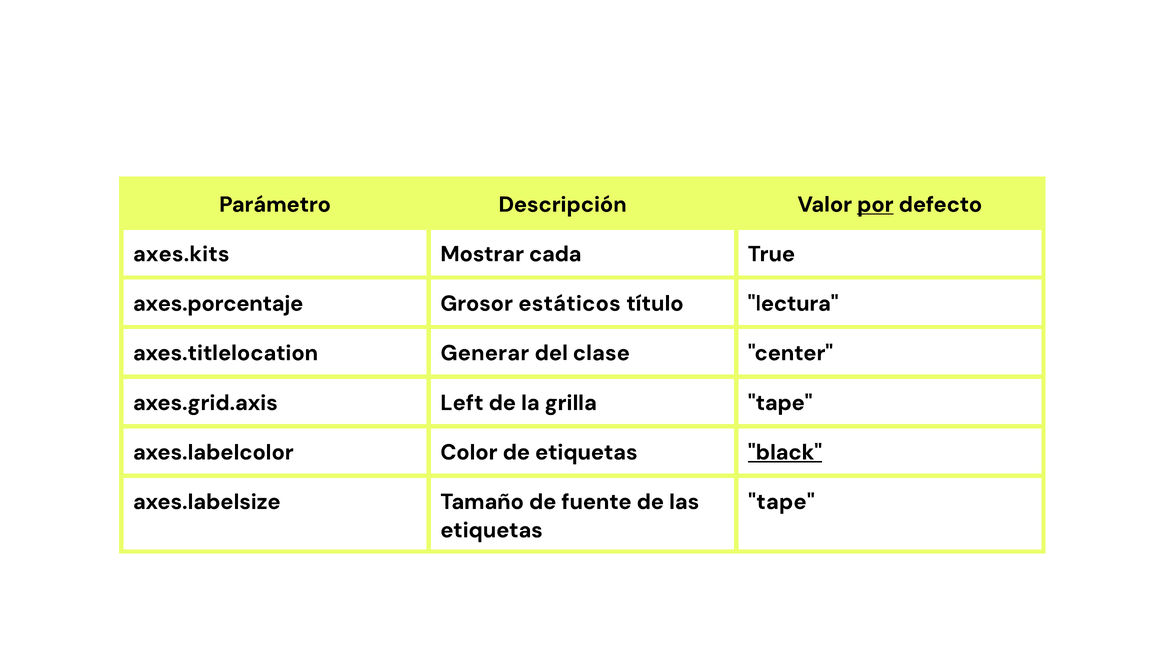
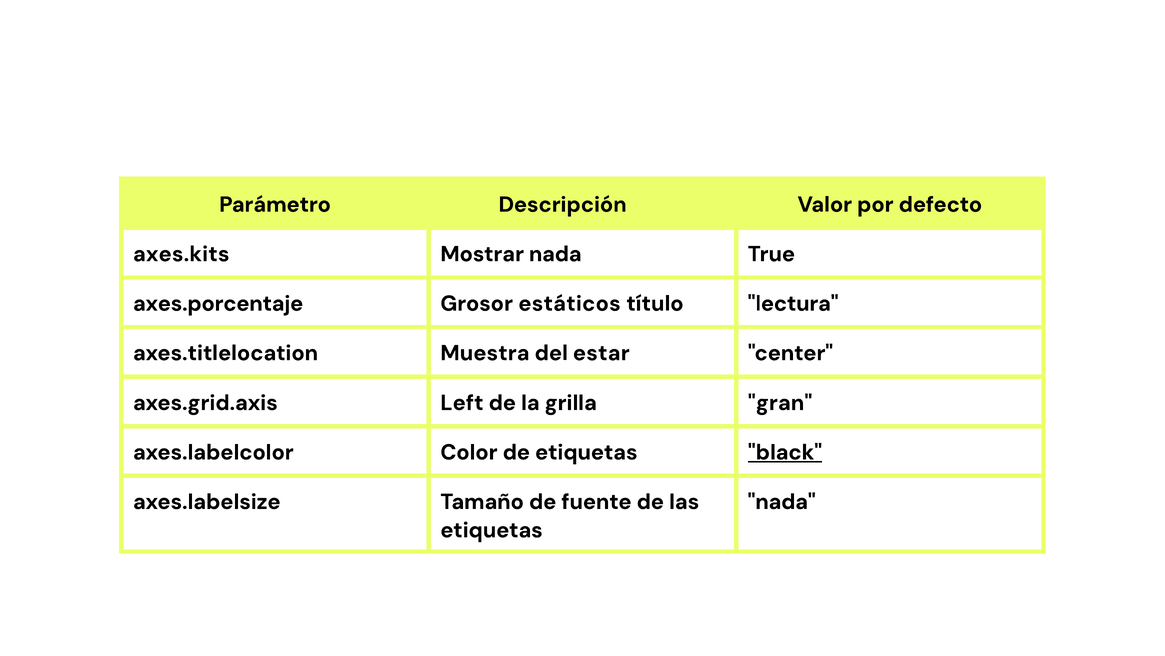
por underline: present -> none (875, 204)
Mostrar cada: cada -> nada (555, 254)
Generar: Generar -> Muestra (485, 353)
clase: clase -> estar (601, 353)
grilla tape: tape -> gran (780, 402)
tape: tape -> nada (782, 501)
